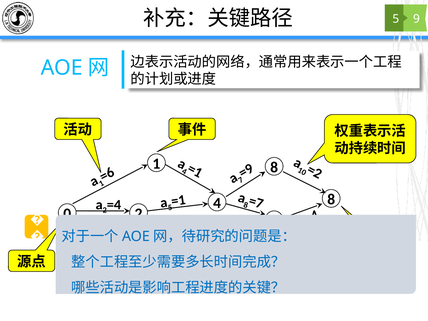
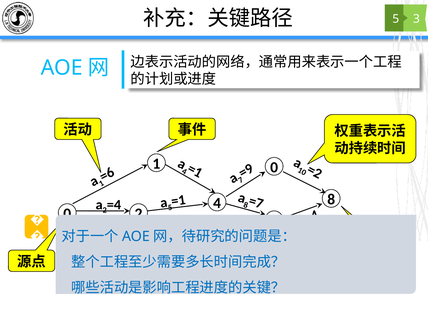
9: 9 -> 3 (416, 19)
8: 8 -> 0 (274, 167)
